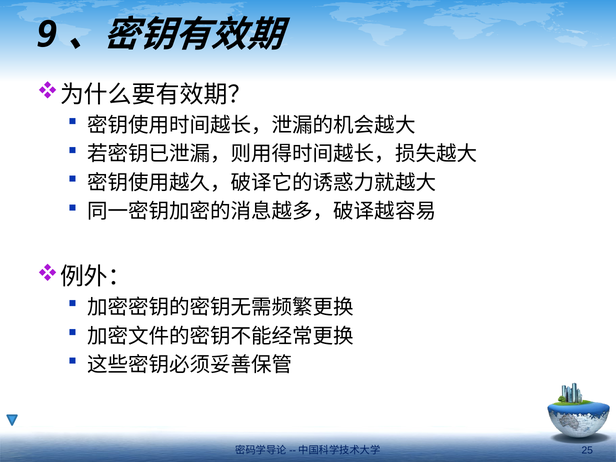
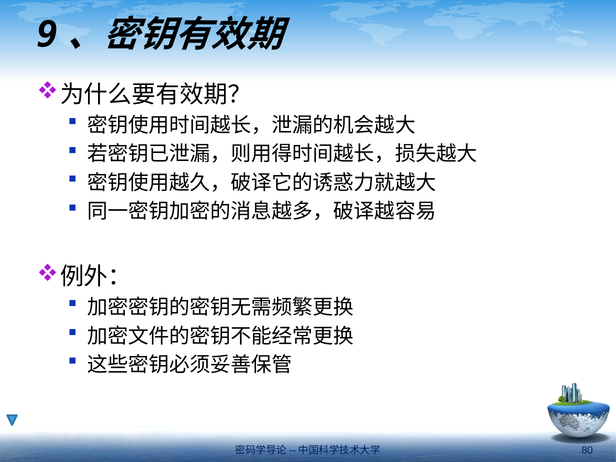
25: 25 -> 80 (587, 450)
